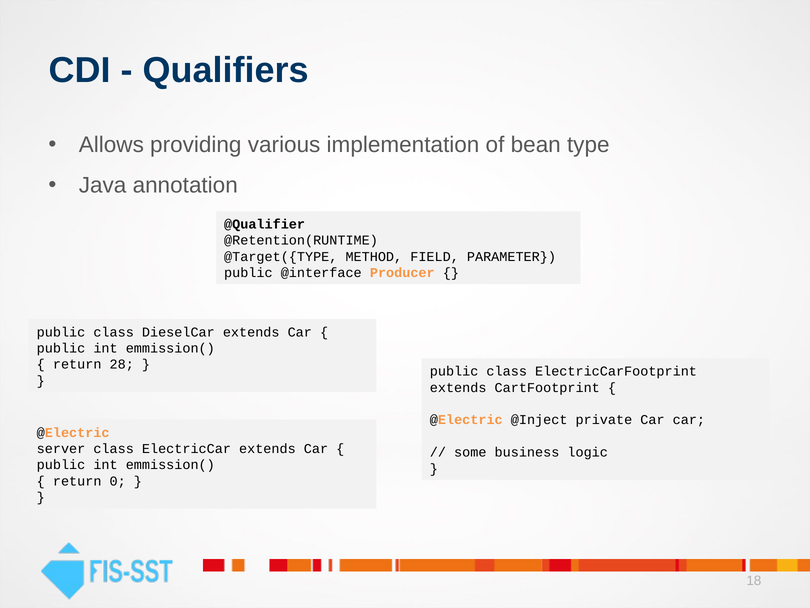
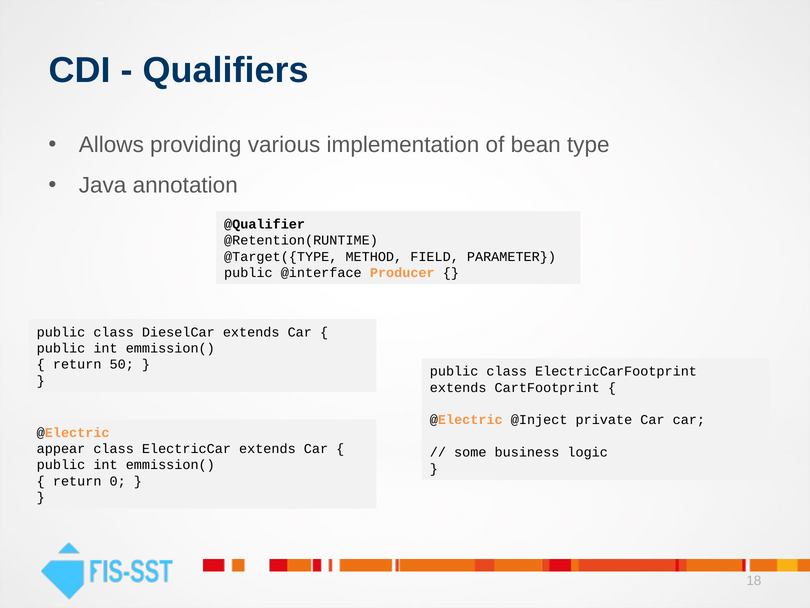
28: 28 -> 50 (122, 364)
server: server -> appear (61, 448)
